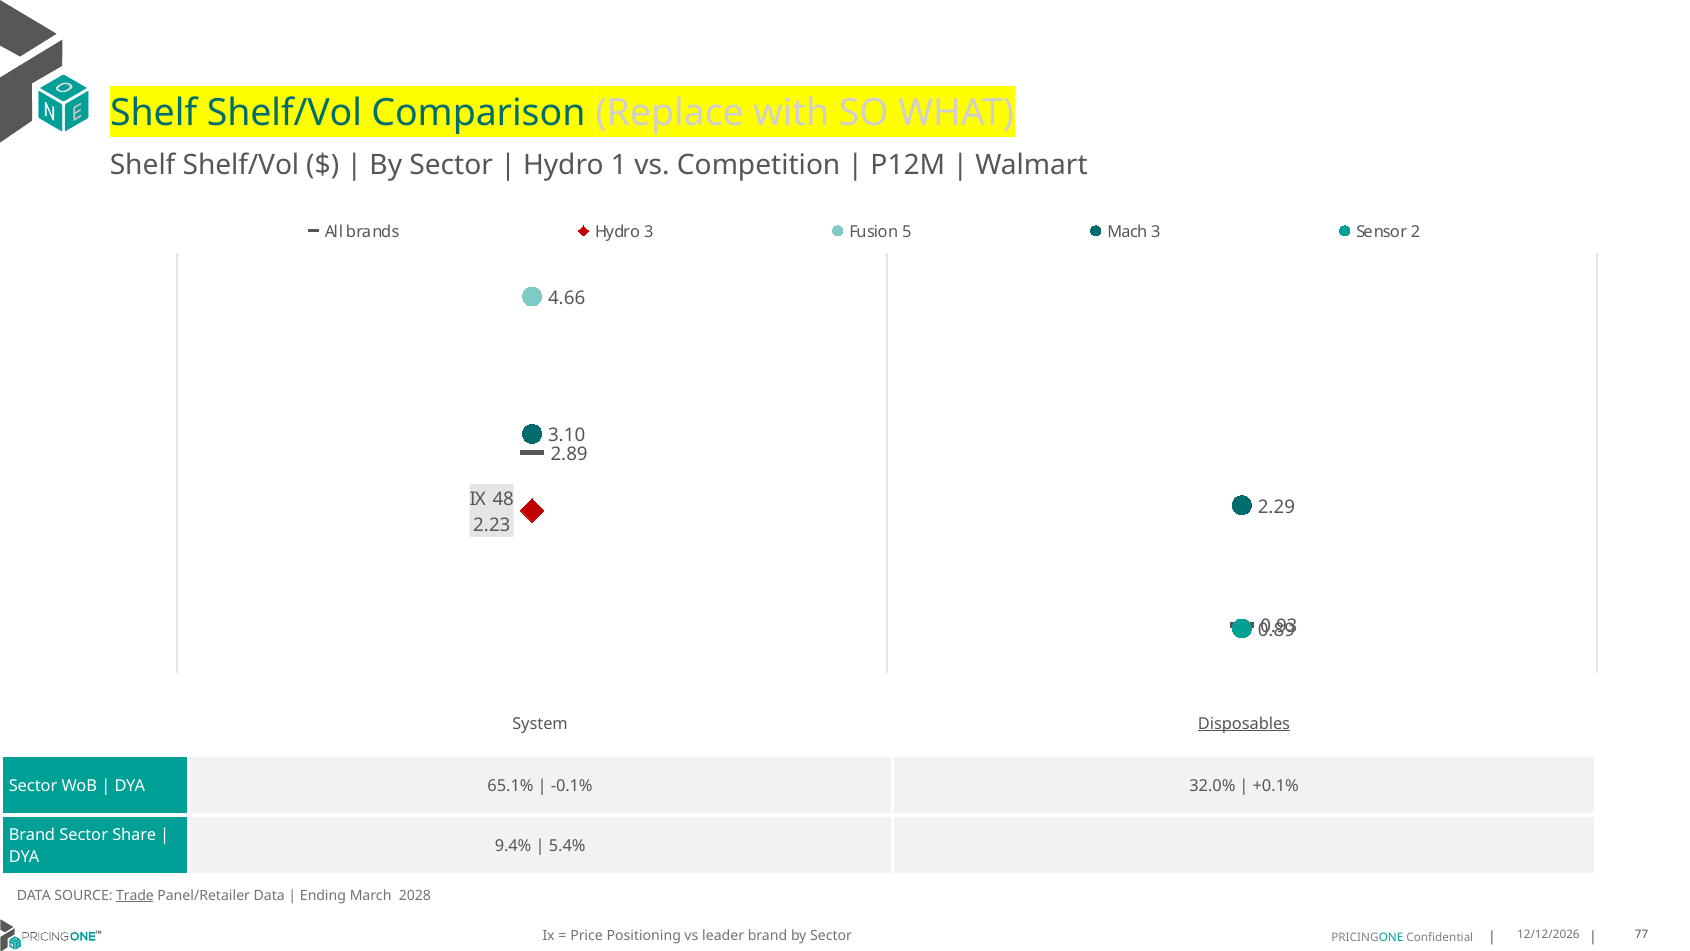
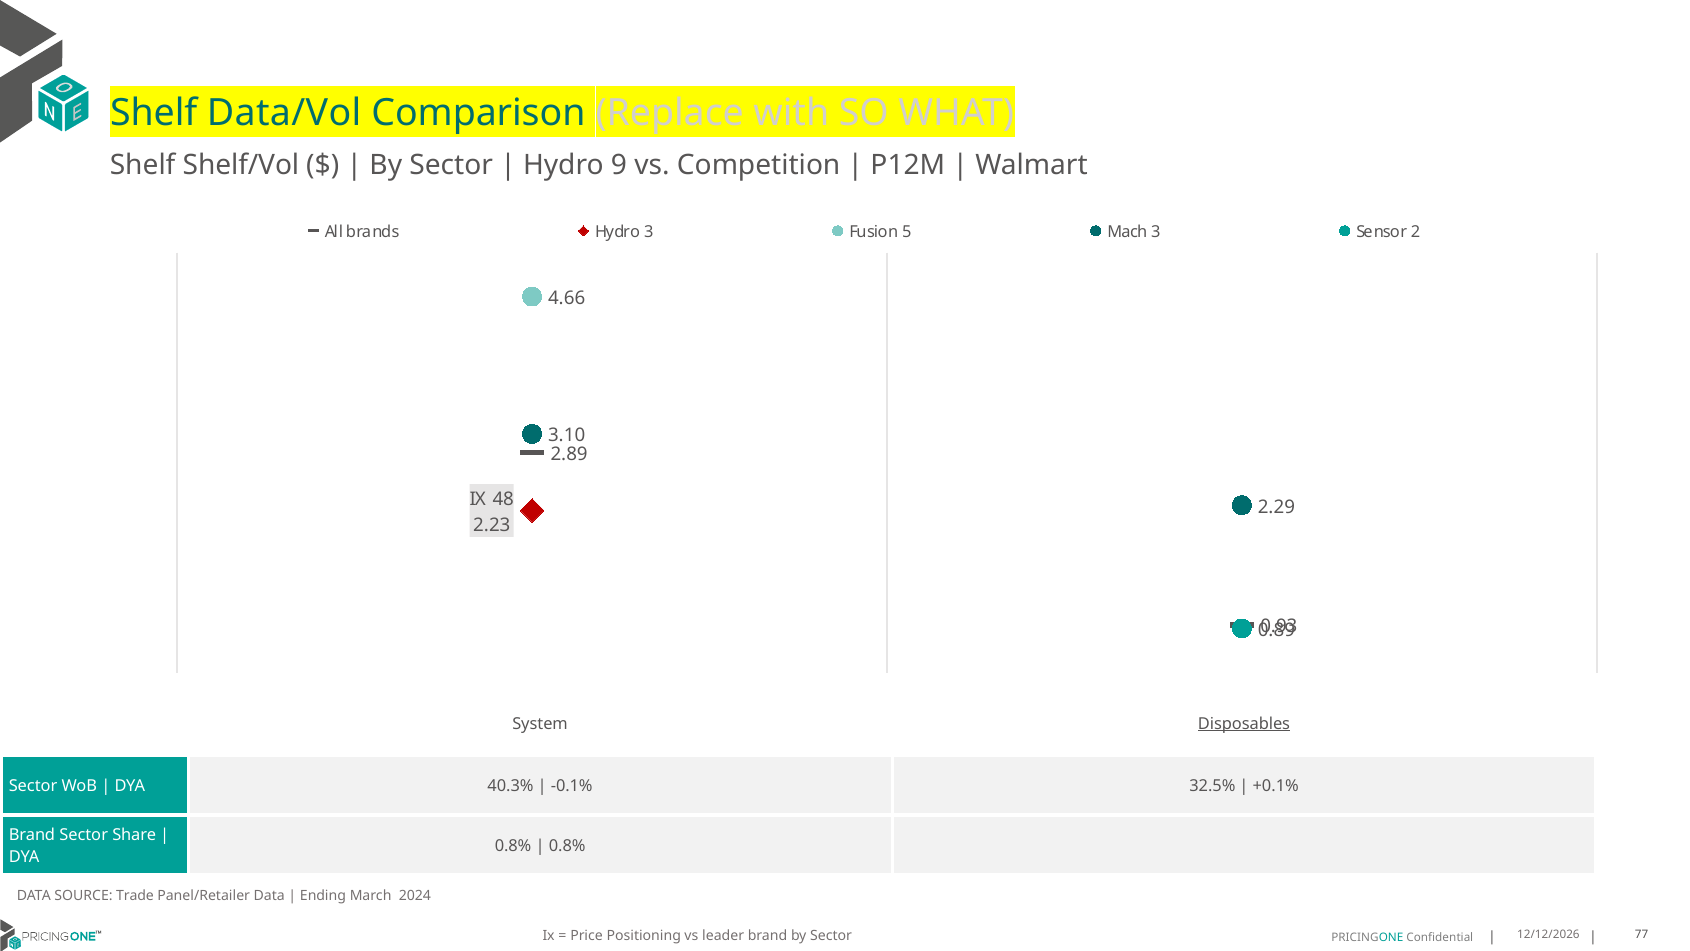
Shelf/Vol: Shelf/Vol -> Data/Vol (284, 114)
1: 1 -> 9 (619, 165)
65.1%: 65.1% -> 40.3% (510, 786)
32.0%: 32.0% -> 32.5% (1212, 786)
9.4%: 9.4% -> 0.8% (513, 846)
5.4%: 5.4% -> 0.8% (567, 846)
Trade underline: present -> none (135, 895)
2028: 2028 -> 2024 (415, 895)
